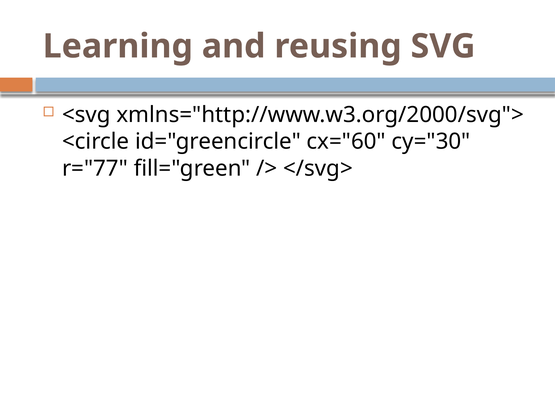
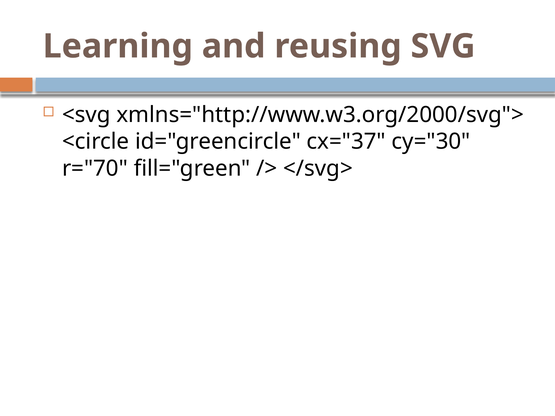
cx="60: cx="60 -> cx="37 (346, 142)
r="77: r="77 -> r="70 (95, 168)
